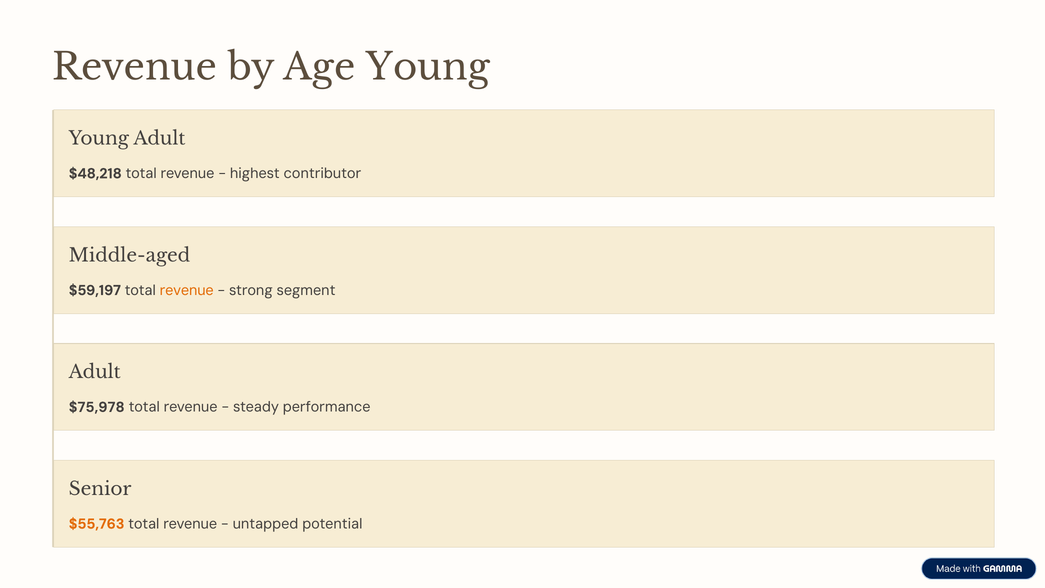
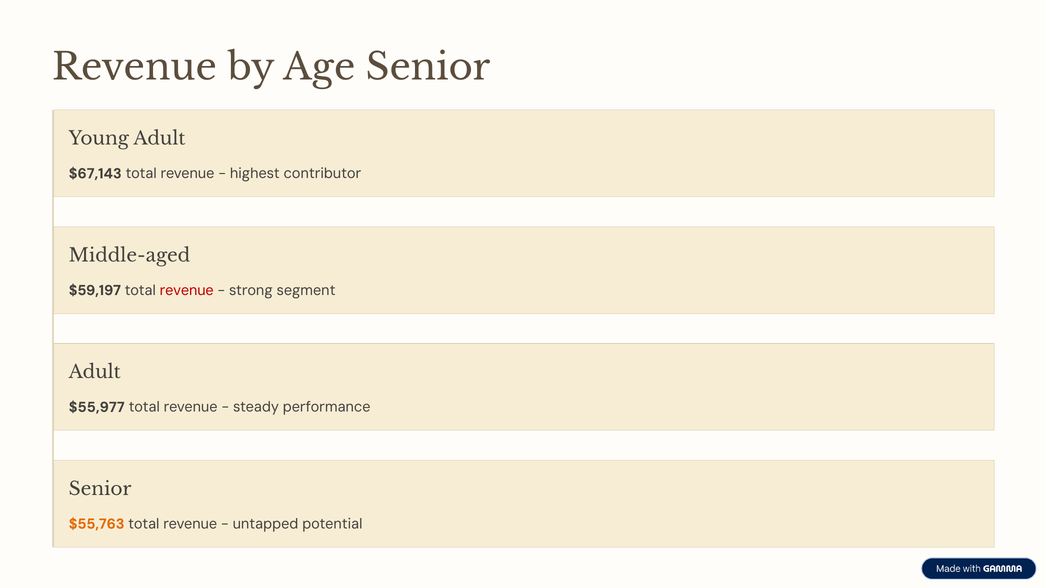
Age Young: Young -> Senior (428, 68)
$48,218: $48,218 -> $67,143 (95, 173)
revenue colour: orange -> red (187, 290)
$75,978: $75,978 -> $55,977 (97, 407)
